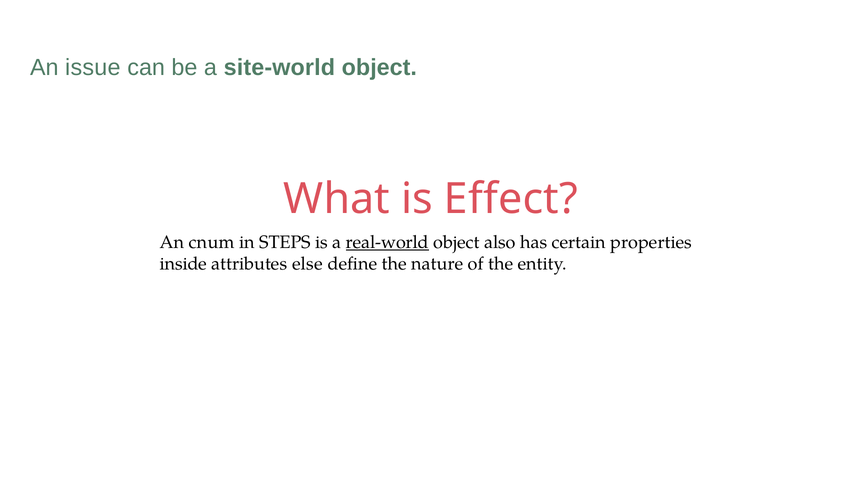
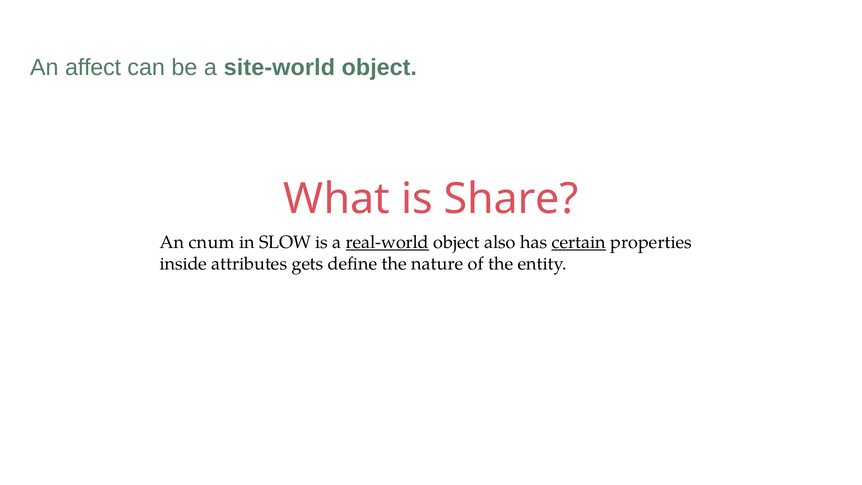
issue: issue -> affect (93, 68)
Effect: Effect -> Share (511, 199)
STEPS: STEPS -> SLOW (285, 242)
certain underline: none -> present (579, 242)
else: else -> gets (307, 264)
